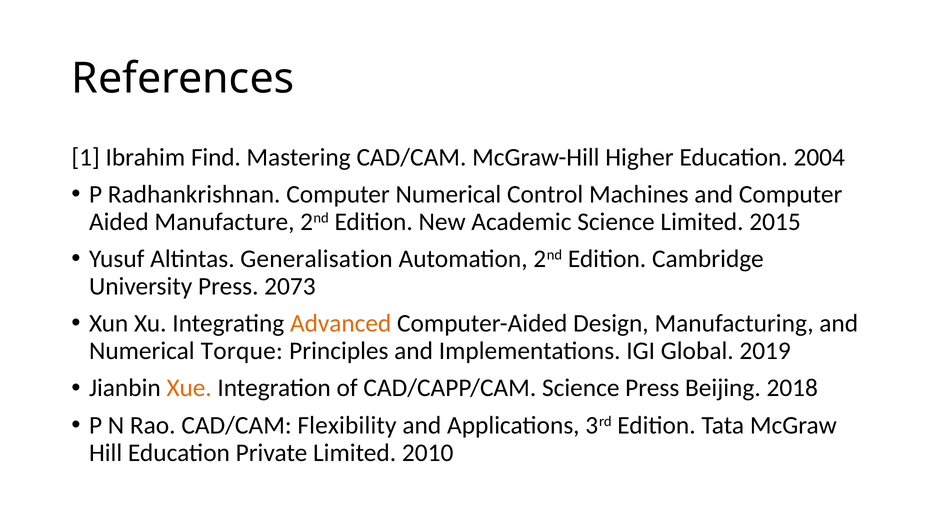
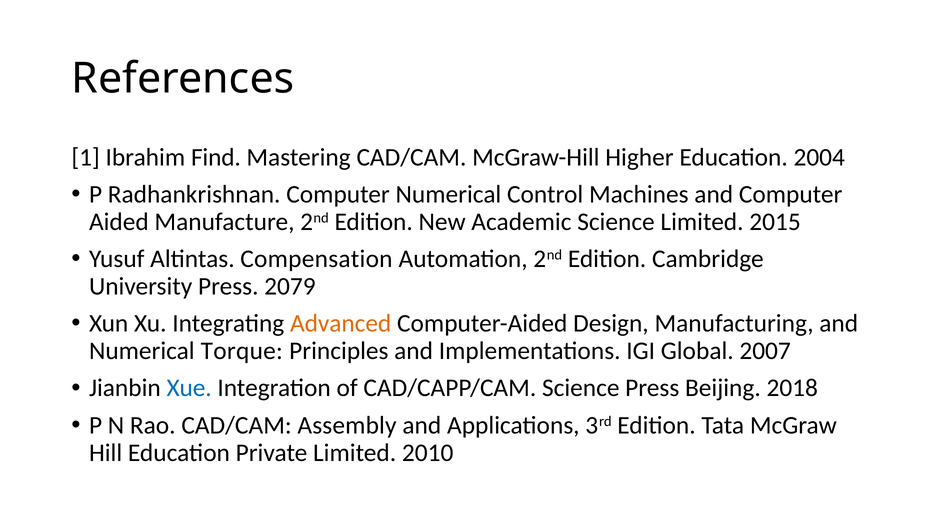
Generalisation: Generalisation -> Compensation (316, 259)
2073: 2073 -> 2079 (290, 286)
2019: 2019 -> 2007 (765, 351)
Xue colour: orange -> blue (189, 388)
Flexibility: Flexibility -> Assembly (347, 425)
